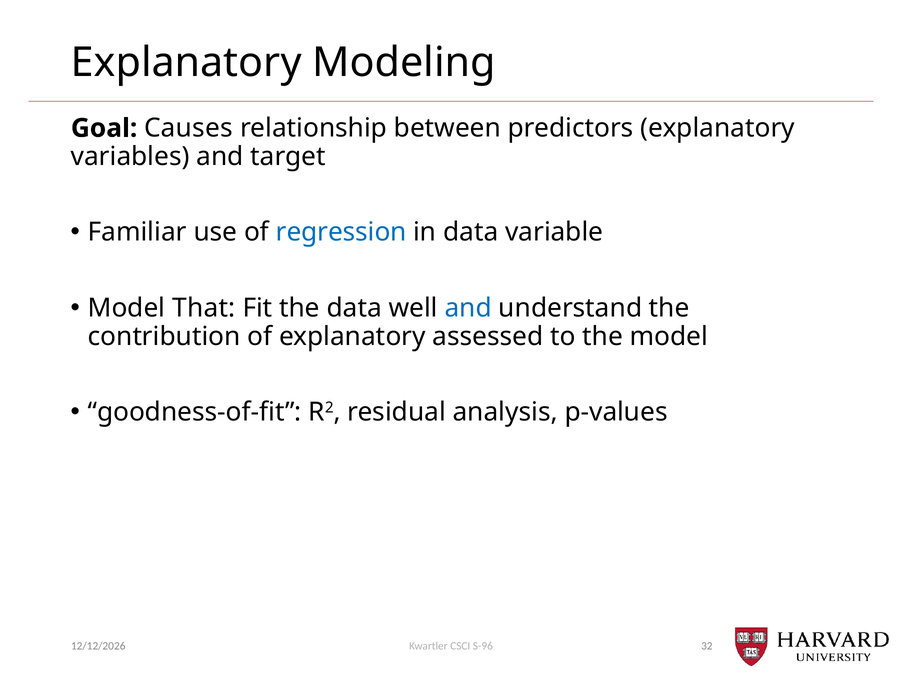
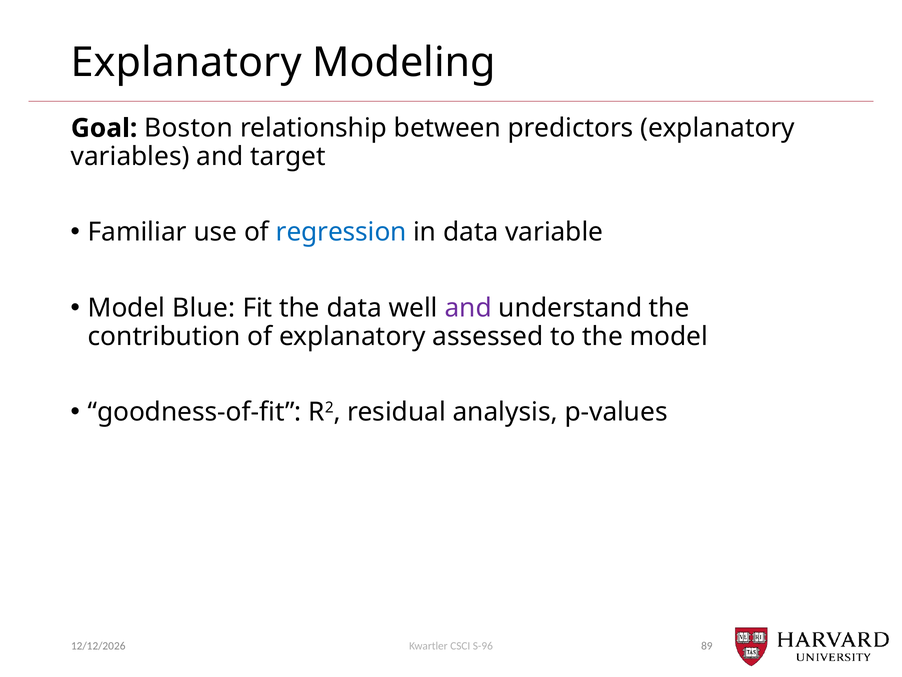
Causes: Causes -> Boston (189, 128)
That: That -> Blue (204, 308)
and colour: blue -> purple (468, 308)
32: 32 -> 89 (707, 646)
